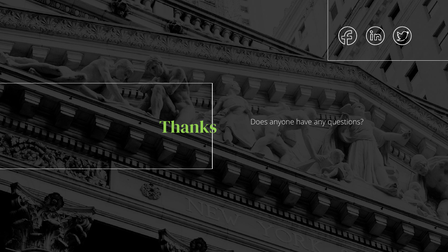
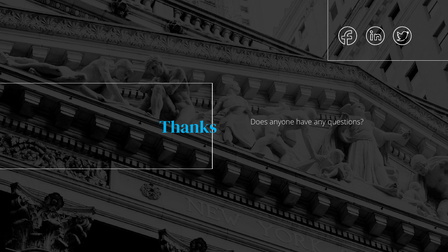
Thanks colour: light green -> light blue (188, 127)
